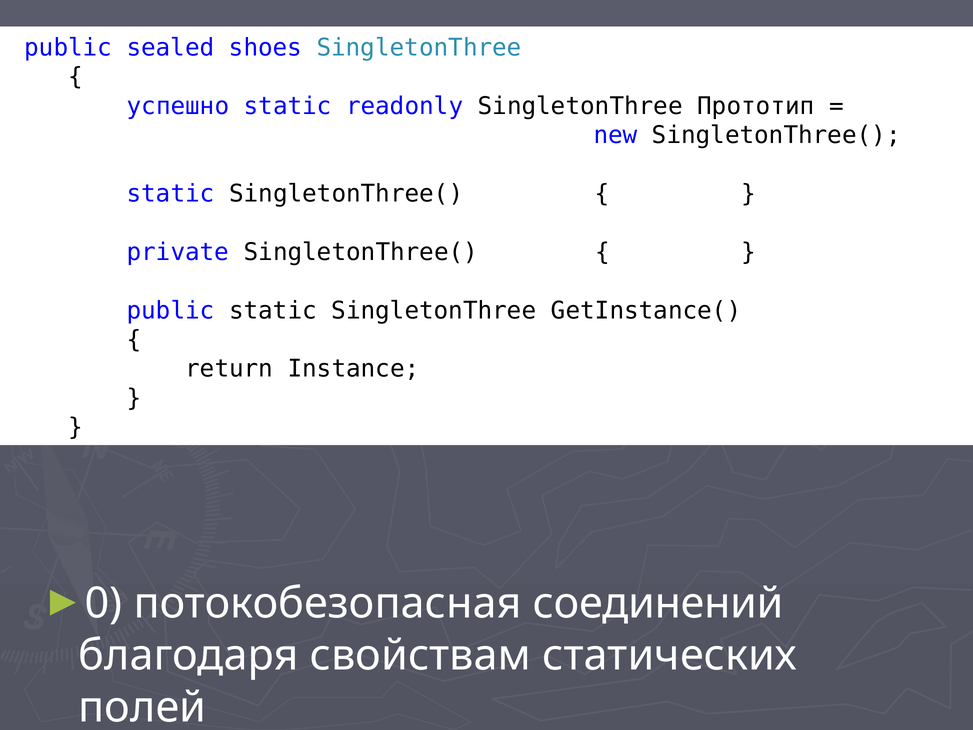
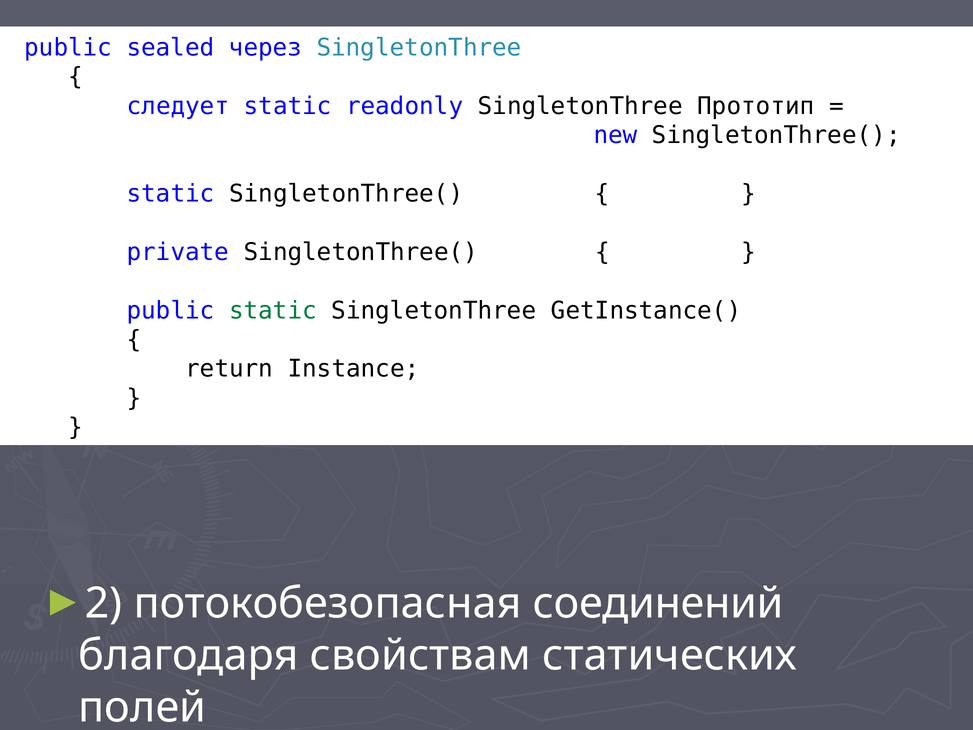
shoes: shoes -> через (266, 48)
успешно: успешно -> следует (178, 106)
static colour: black -> green (273, 310)
0: 0 -> 2 (103, 603)
